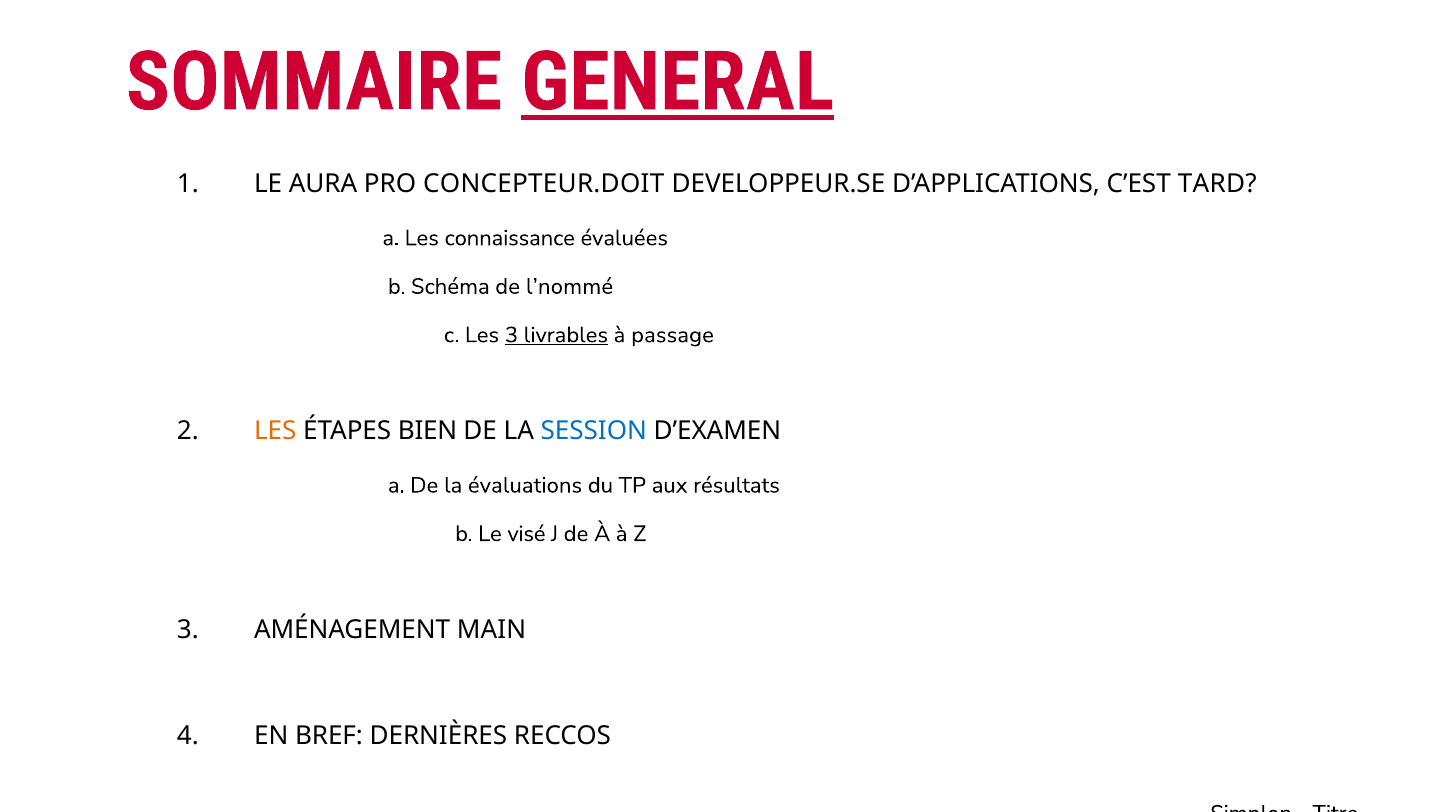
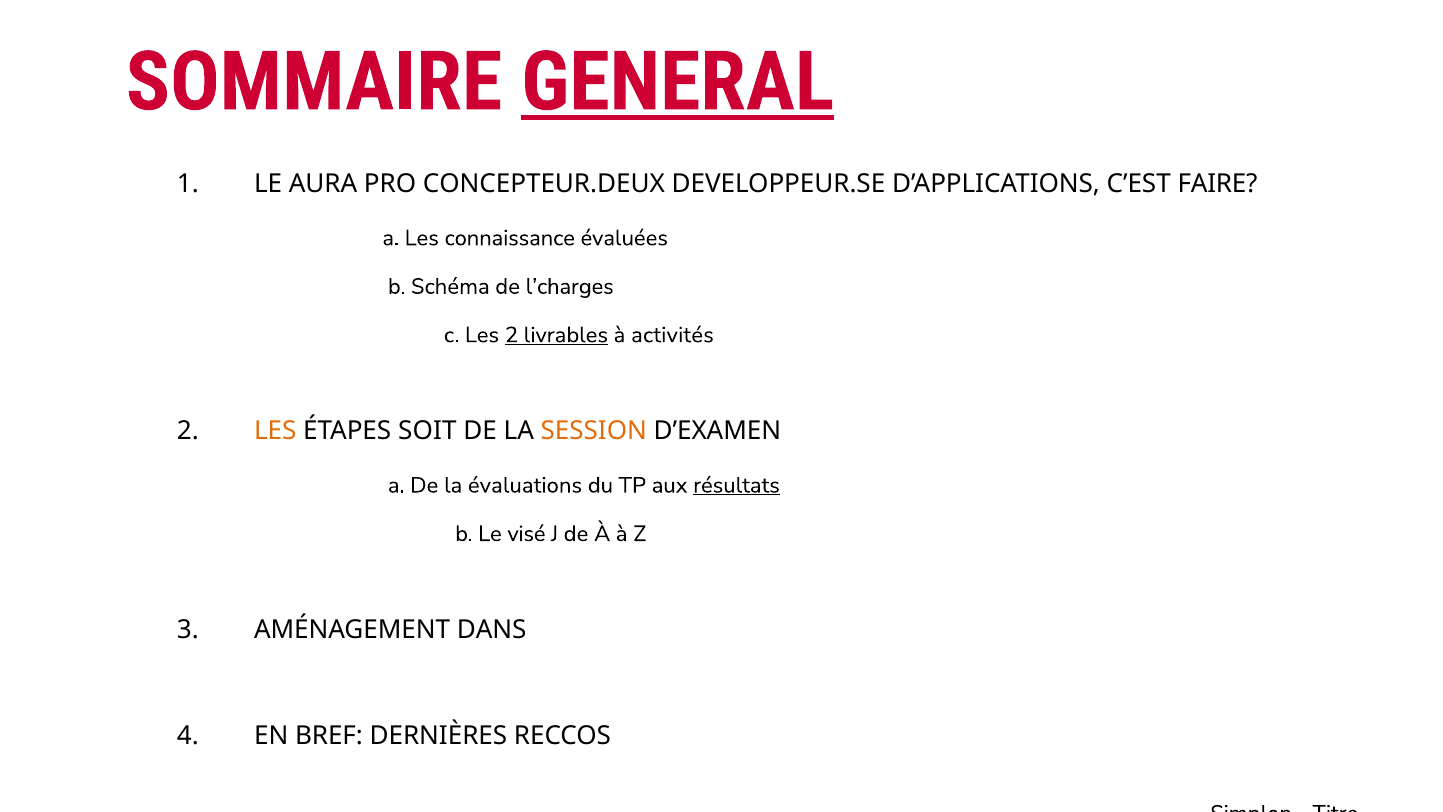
CONCEPTEUR.DOIT: CONCEPTEUR.DOIT -> CONCEPTEUR.DEUX (544, 183)
TARD: TARD -> FAIRE (1218, 183)
l’nommé: l’nommé -> l’charges (570, 286)
Les 3: 3 -> 2 (512, 335)
passage: passage -> activités (672, 335)
BIEN: BIEN -> SOIT (427, 431)
SESSION colour: blue -> orange (594, 431)
résultats underline: none -> present (736, 485)
MAIN: MAIN -> DANS (492, 629)
